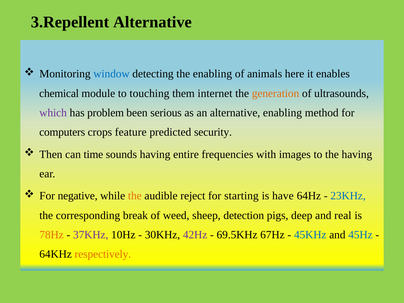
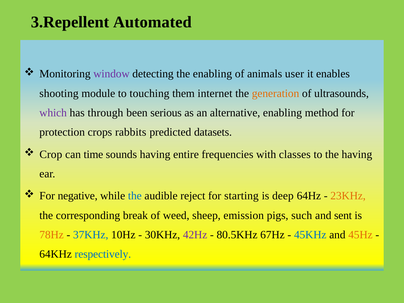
3.Repellent Alternative: Alternative -> Automated (152, 22)
window colour: blue -> purple (111, 74)
here: here -> user (295, 74)
chemical: chemical -> shooting (59, 93)
problem: problem -> through (105, 113)
computers: computers -> protection (62, 132)
feature: feature -> rabbits (131, 132)
security: security -> datasets (213, 132)
Then: Then -> Crop (51, 154)
images: images -> classes (295, 154)
the colour: orange -> blue (135, 196)
have: have -> deep (283, 196)
23KHz colour: blue -> orange (348, 196)
detection: detection -> emission (244, 215)
deep: deep -> such (302, 215)
real: real -> sent (343, 215)
37KHz colour: purple -> blue (91, 235)
69.5KHz: 69.5KHz -> 80.5KHz (237, 235)
45Hz colour: blue -> orange (360, 235)
respectively colour: orange -> blue (103, 254)
